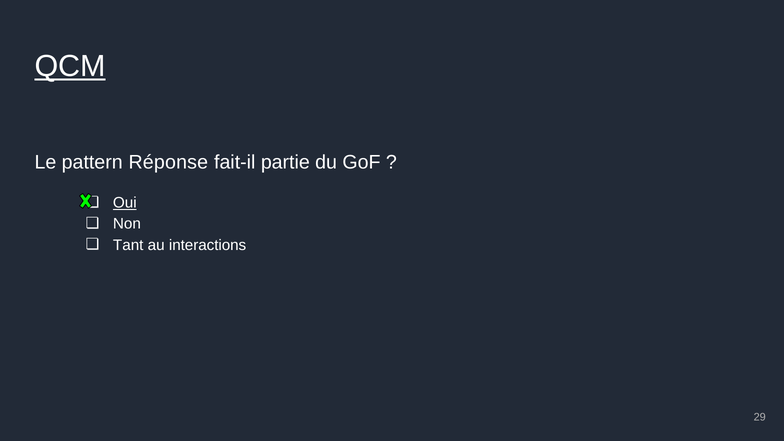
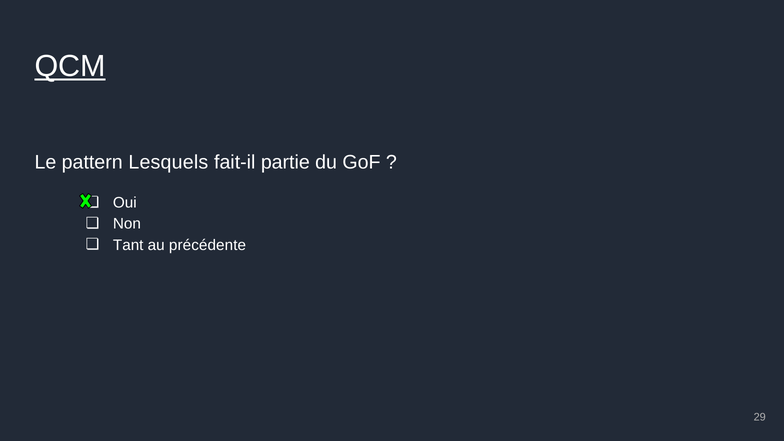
Réponse: Réponse -> Lesquels (168, 162)
Oui underline: present -> none (125, 203)
interactions: interactions -> précédente (207, 245)
